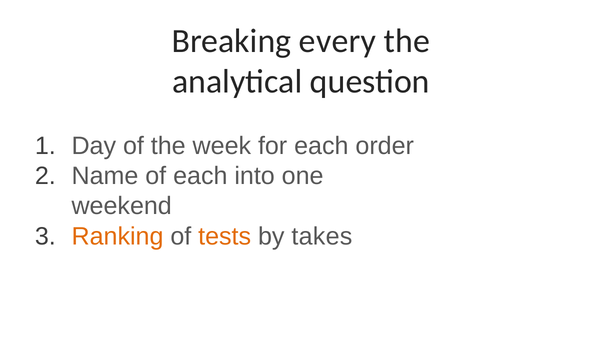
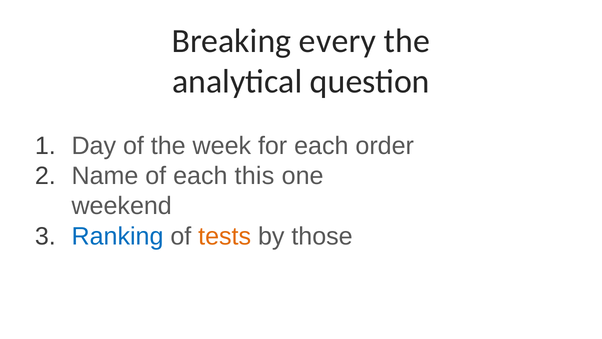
into: into -> this (254, 176)
Ranking colour: orange -> blue (118, 236)
takes: takes -> those (322, 236)
